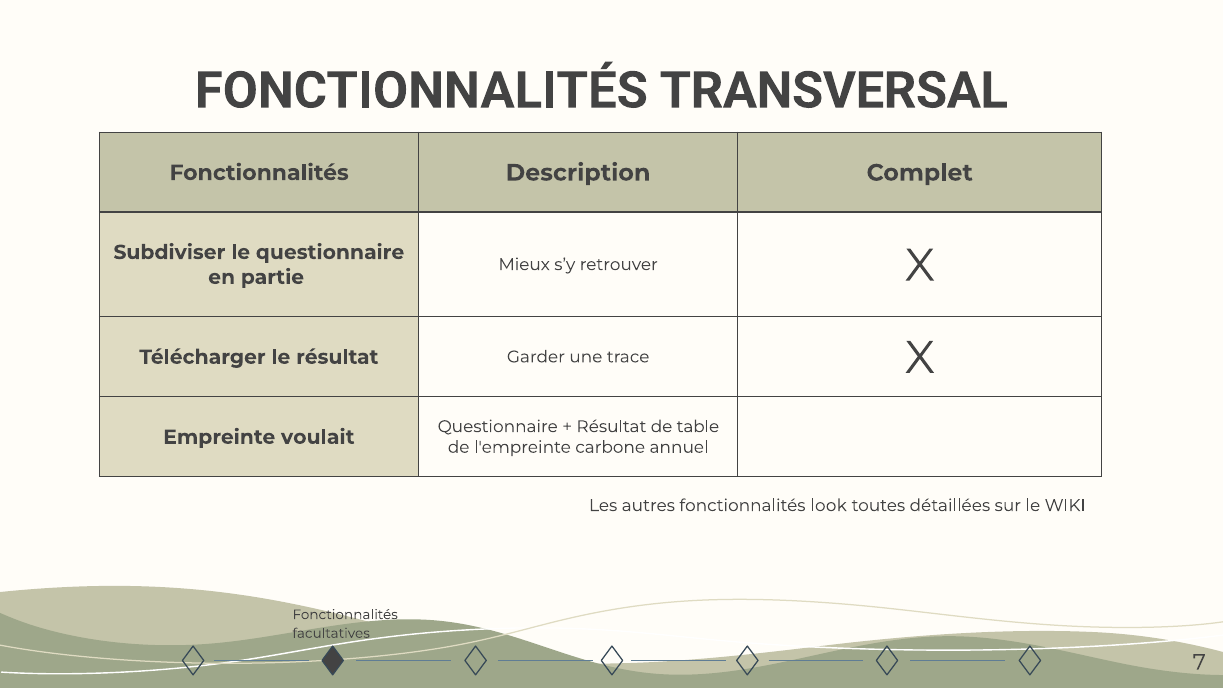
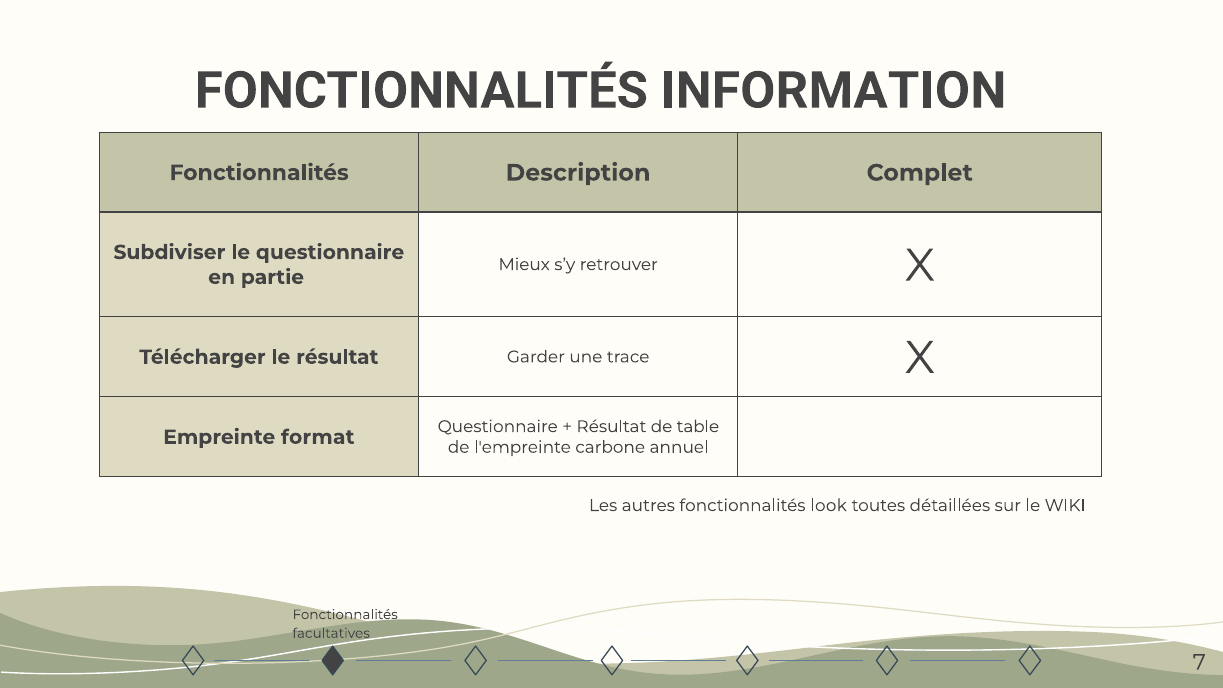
TRANSVERSAL: TRANSVERSAL -> INFORMATION (833, 91)
voulait: voulait -> format (318, 437)
